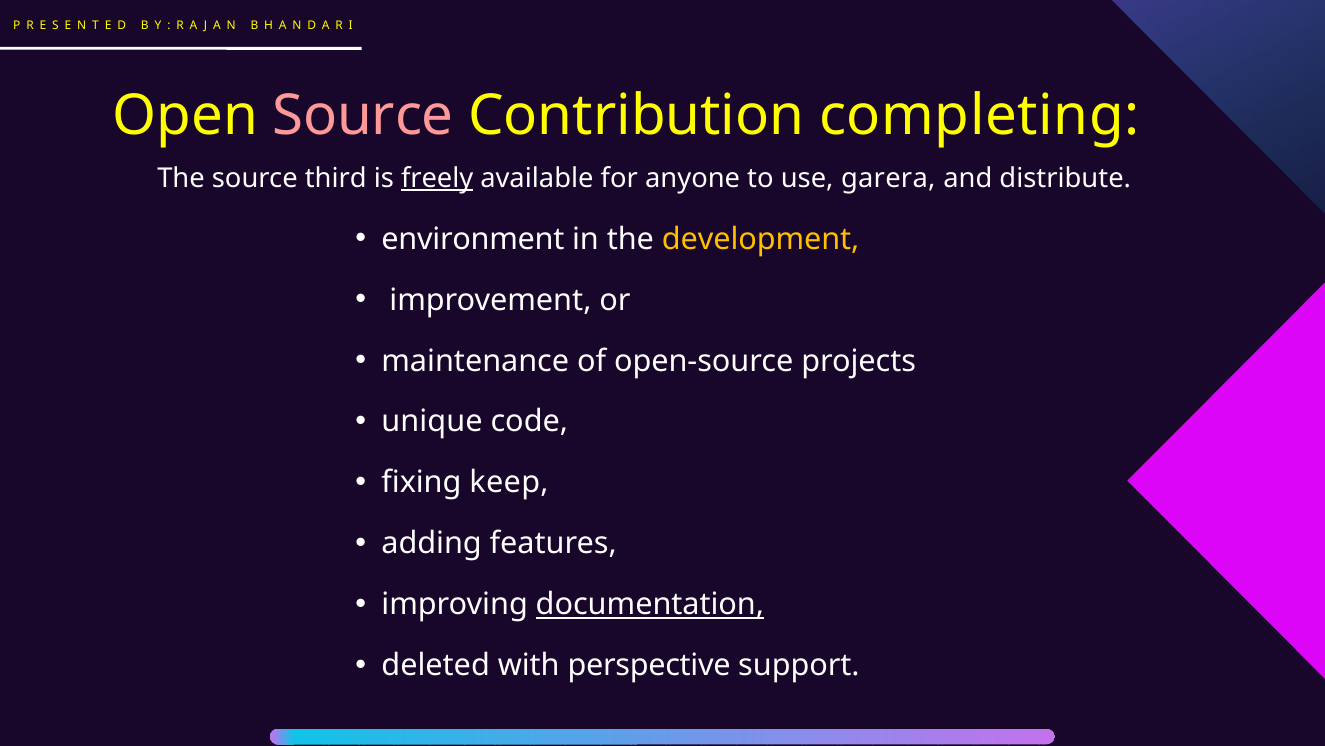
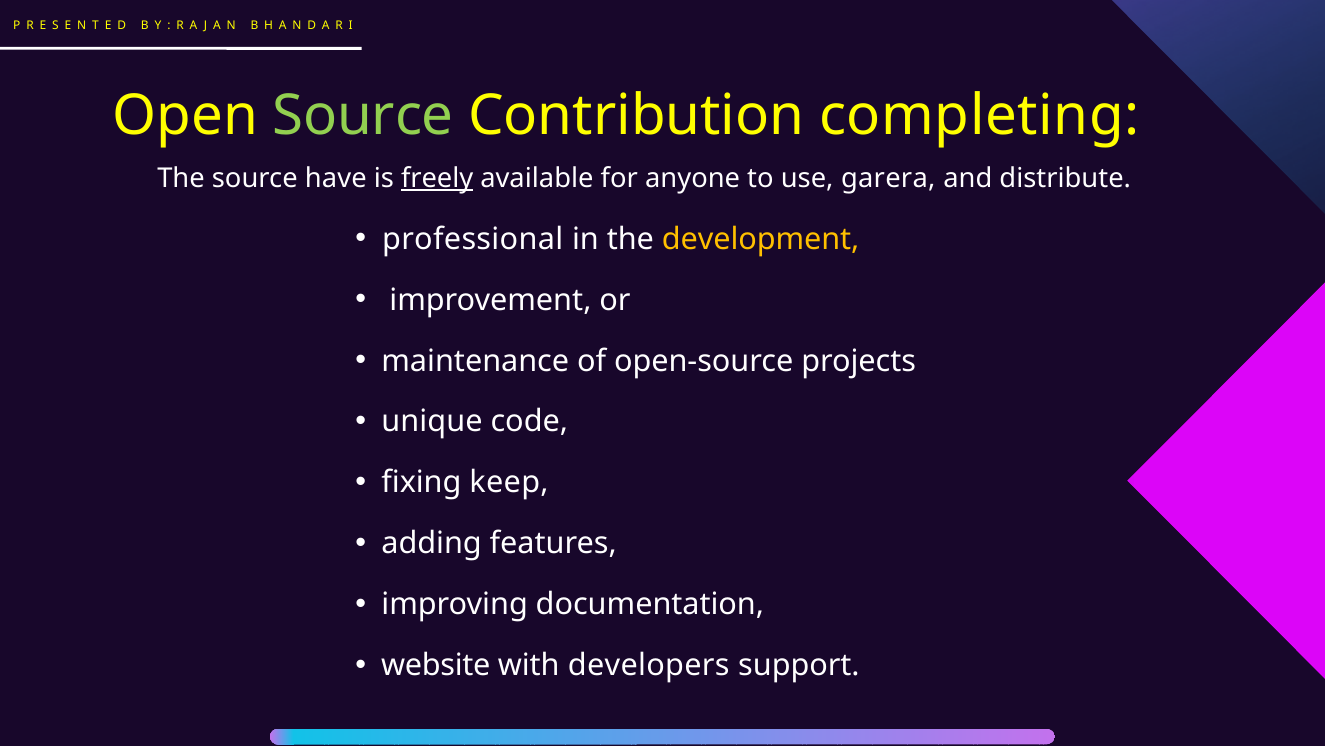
Source colour: pink -> light green (363, 115)
third: third -> have (336, 178)
environment: environment -> professional (473, 239)
documentation underline: present -> none (650, 604)
deleted: deleted -> website (436, 665)
perspective: perspective -> developers (649, 665)
